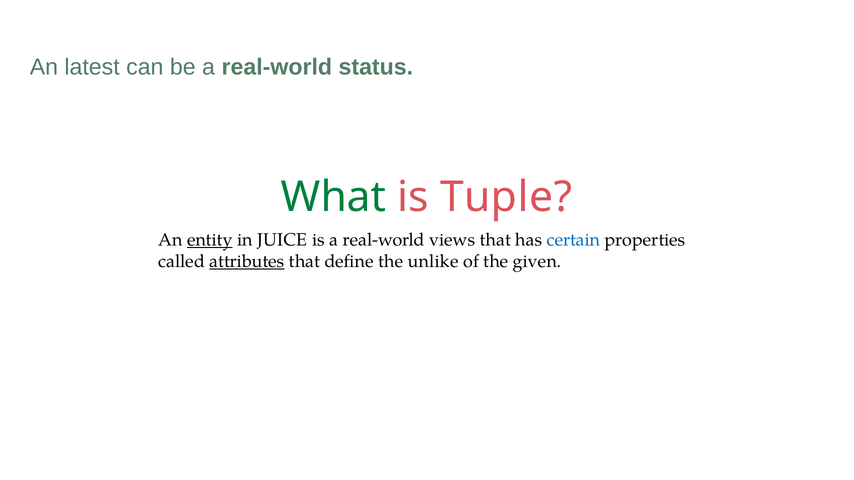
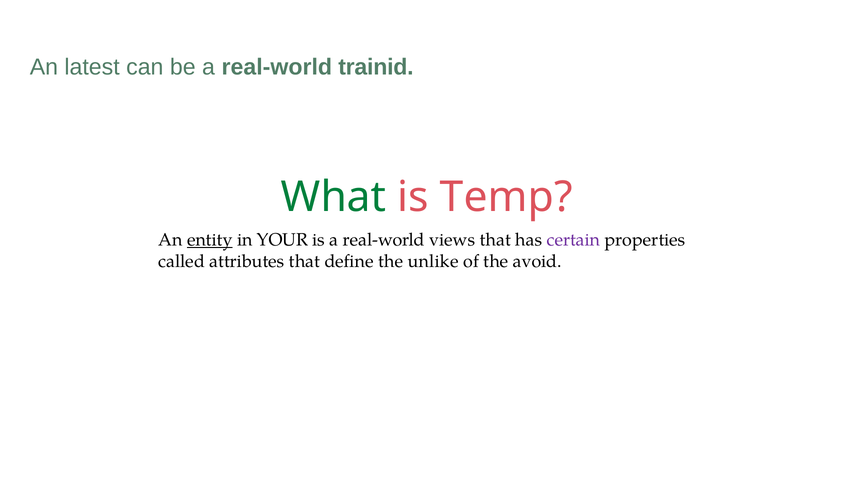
status: status -> trainid (376, 67)
Tuple: Tuple -> Temp (506, 197)
JUICE: JUICE -> YOUR (282, 240)
certain colour: blue -> purple (573, 240)
attributes underline: present -> none (247, 261)
given: given -> avoid (537, 261)
